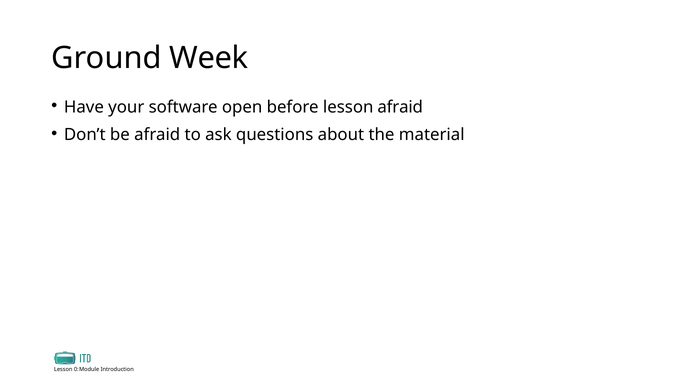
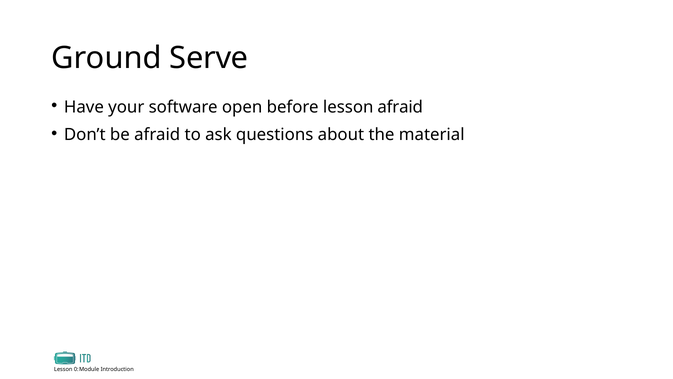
Week: Week -> Serve (209, 58)
